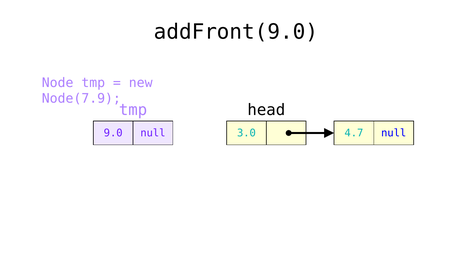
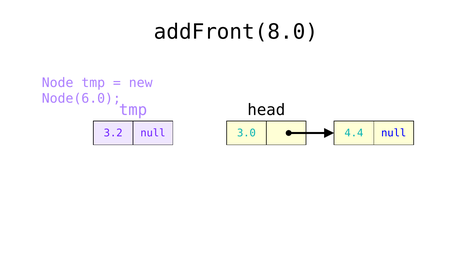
addFront(9.0: addFront(9.0 -> addFront(8.0 (236, 32)
Node(7.9: Node(7.9 -> Node(6.0 (81, 98)
9.0: 9.0 -> 3.2 (113, 133)
4.7: 4.7 -> 4.4 (354, 133)
